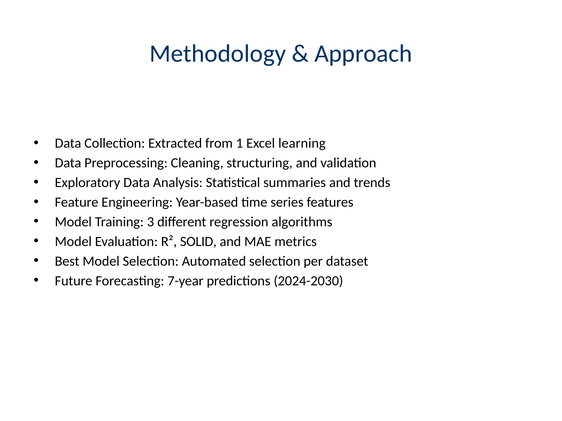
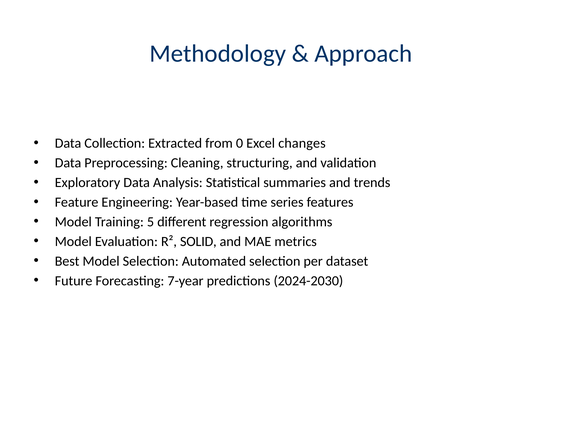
1: 1 -> 0 (240, 143)
learning: learning -> changes (302, 143)
3: 3 -> 5 (151, 222)
